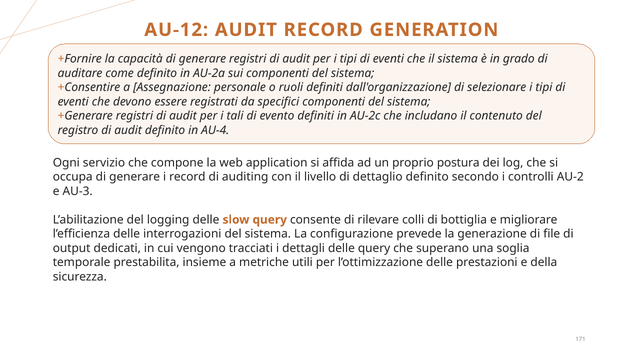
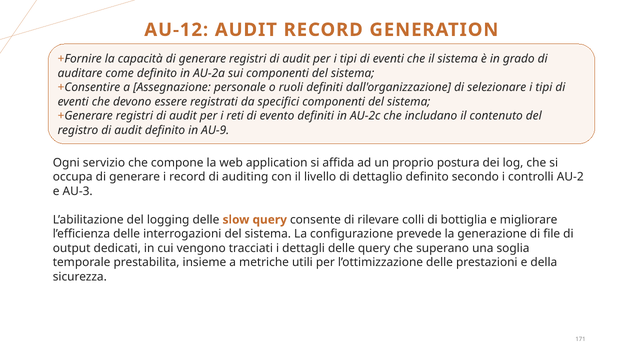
tali: tali -> reti (235, 116)
AU-4: AU-4 -> AU-9 (215, 131)
